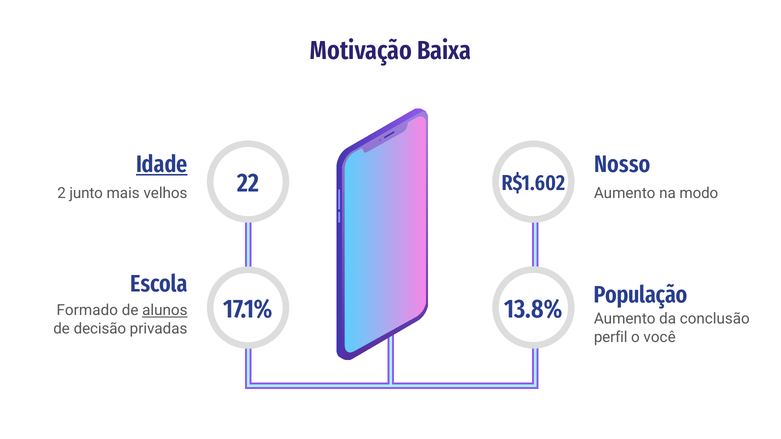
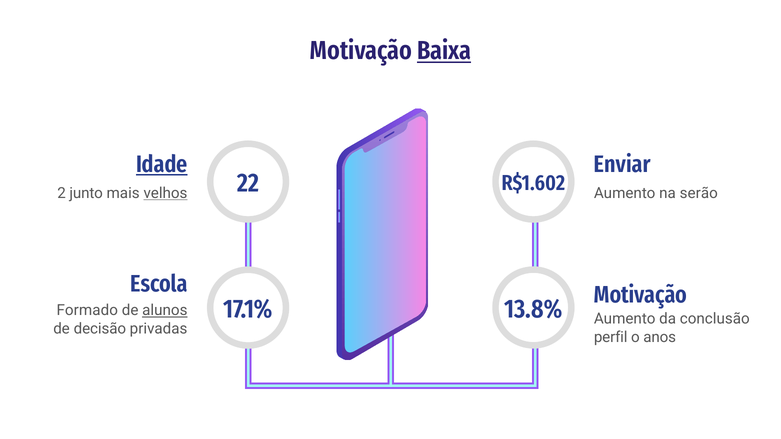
Baixa underline: none -> present (444, 51)
Nosso: Nosso -> Enviar (622, 165)
modo: modo -> serão (699, 193)
velhos underline: none -> present (165, 193)
População: População -> Motivação (640, 295)
você: você -> anos (660, 337)
